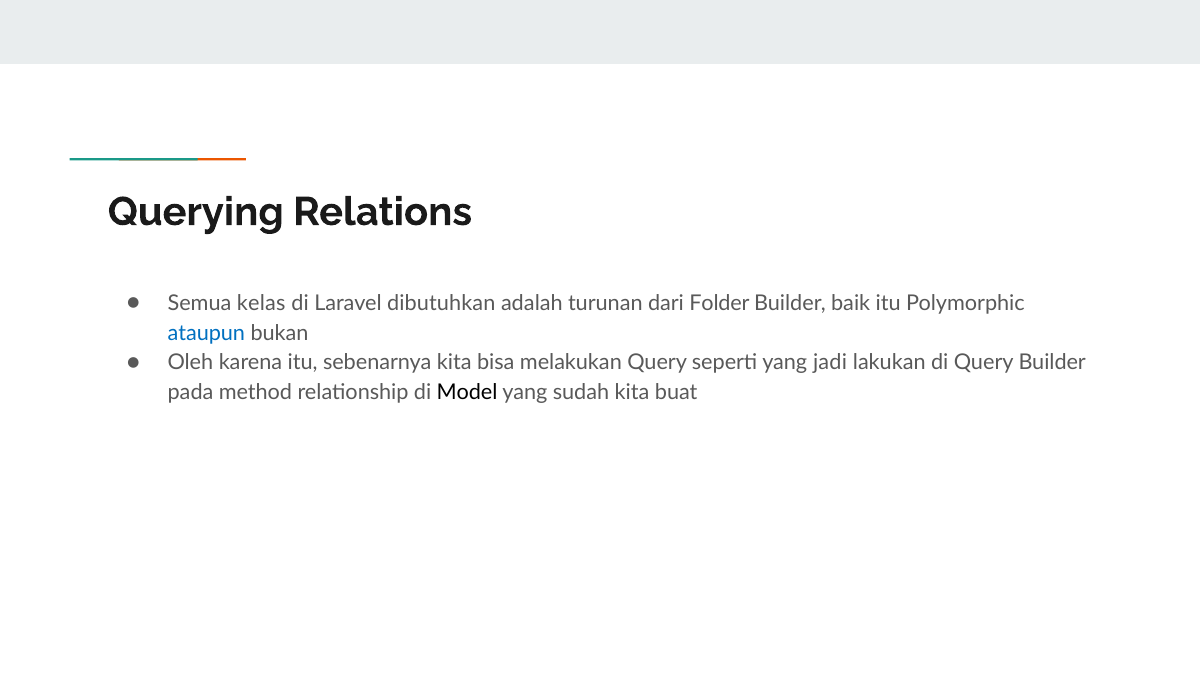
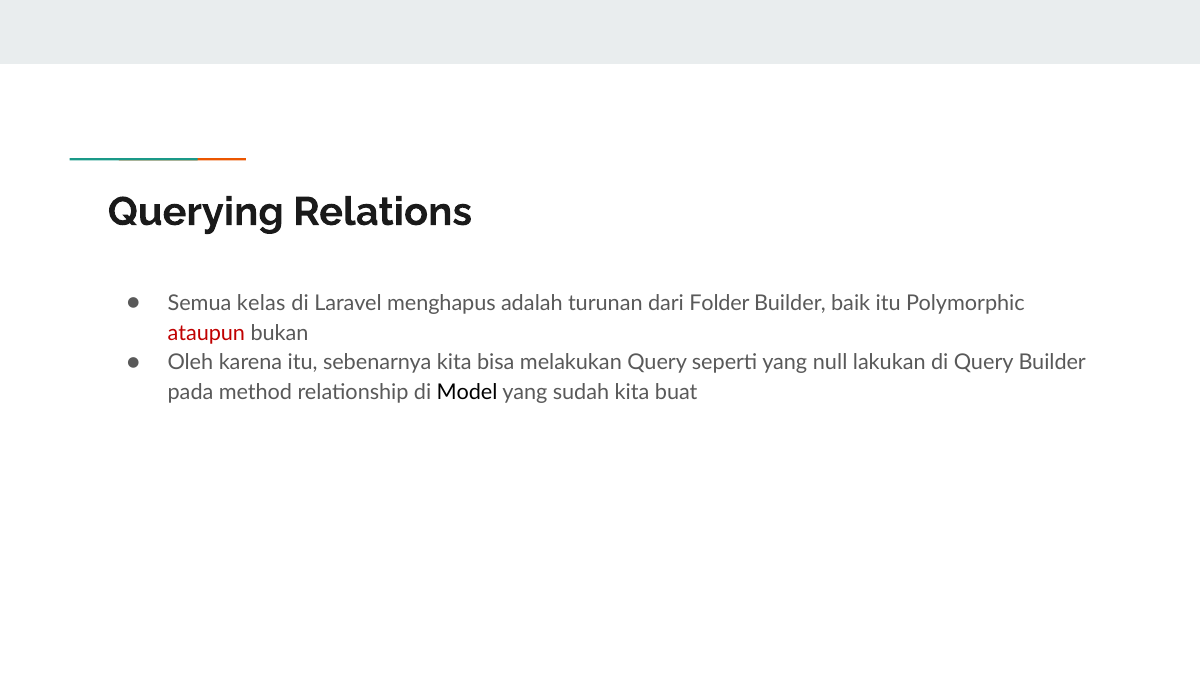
dibutuhkan: dibutuhkan -> menghapus (441, 303)
ataupun colour: blue -> red (206, 333)
jadi: jadi -> null (830, 363)
